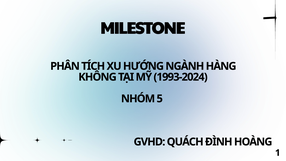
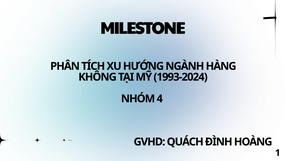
5: 5 -> 4 (160, 99)
